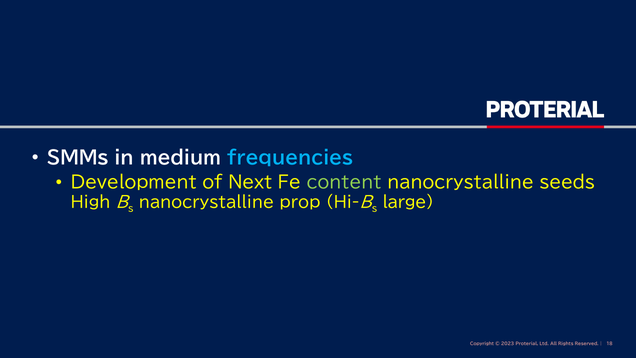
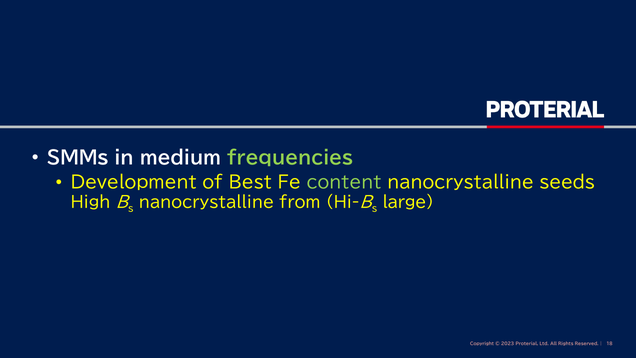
frequencies colour: light blue -> light green (290, 158)
Next: Next -> Best (250, 183)
prop: prop -> from (300, 202)
